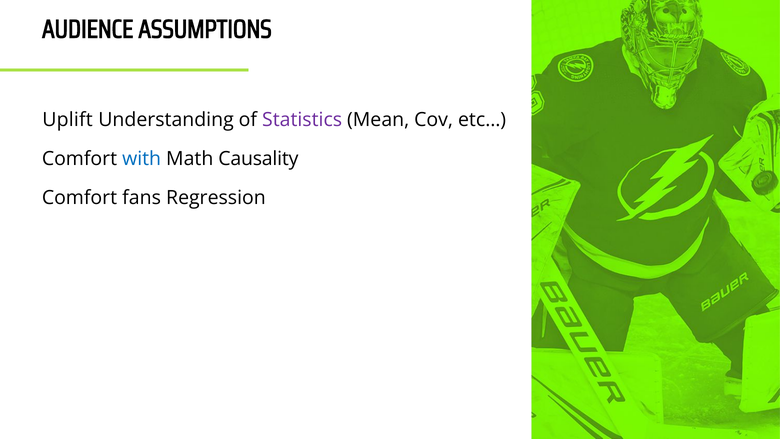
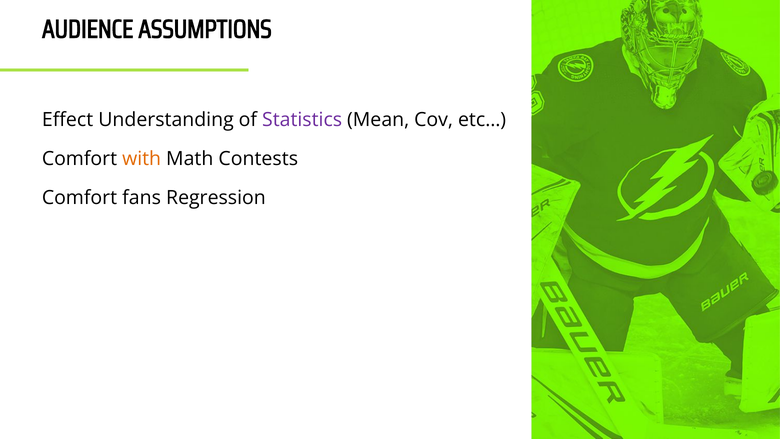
Uplift: Uplift -> Effect (68, 120)
with colour: blue -> orange (142, 159)
Causality: Causality -> Contests (258, 159)
